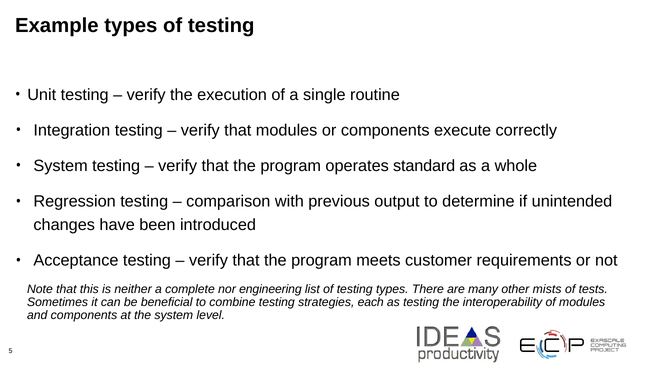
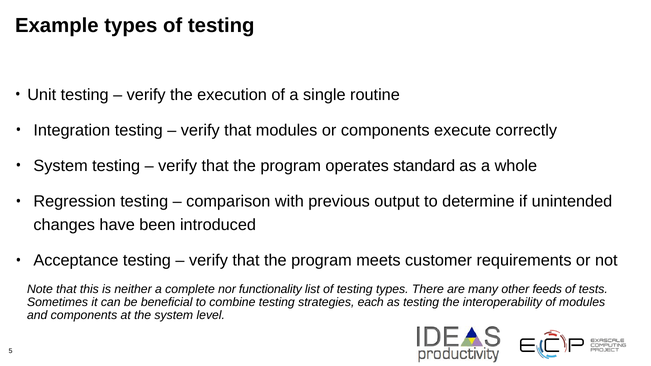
engineering: engineering -> functionality (270, 289)
mists: mists -> feeds (547, 289)
